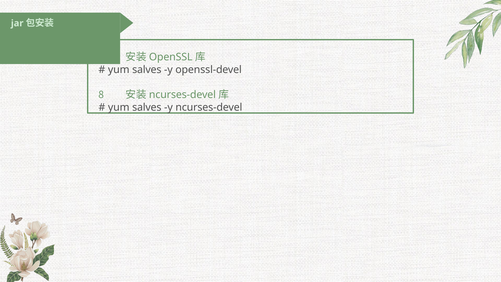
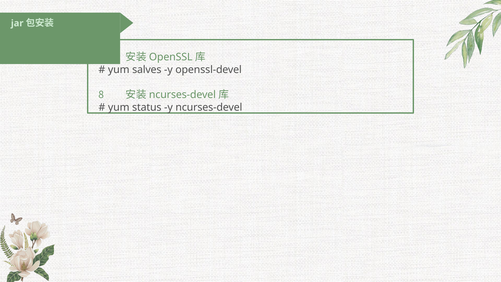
salves: salves -> status (147, 107)
